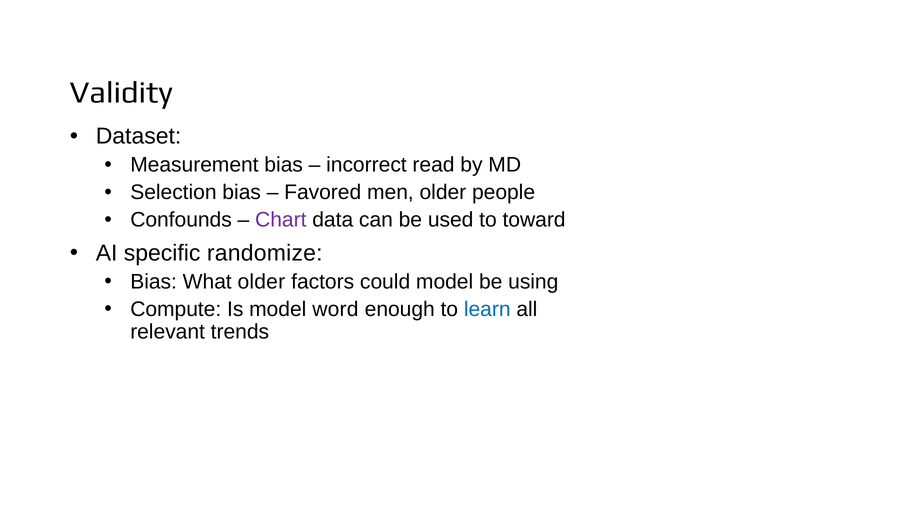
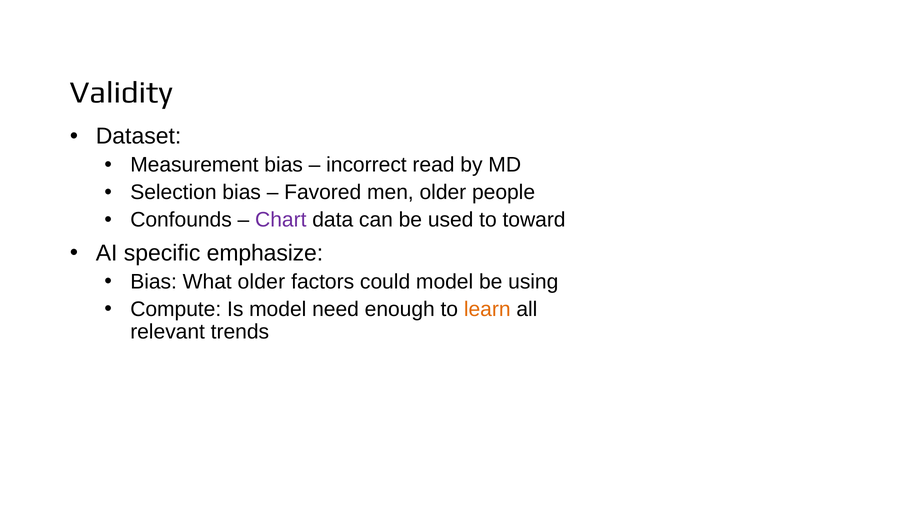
randomize: randomize -> emphasize (265, 253)
word: word -> need (336, 309)
learn colour: blue -> orange (487, 309)
